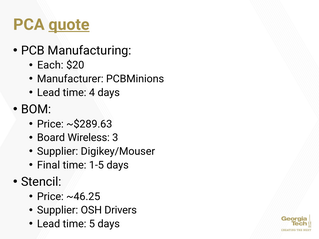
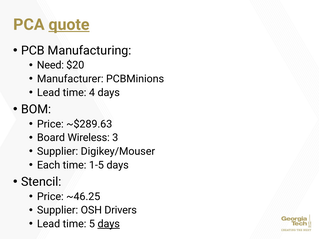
Each: Each -> Need (50, 65)
Final: Final -> Each (49, 165)
days underline: none -> present (109, 224)
